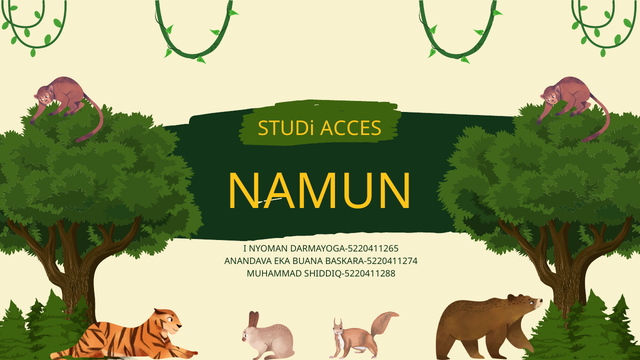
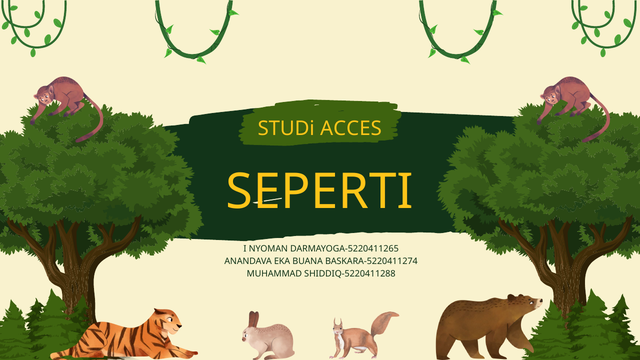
NAMUN: NAMUN -> SEPERTI (320, 192)
